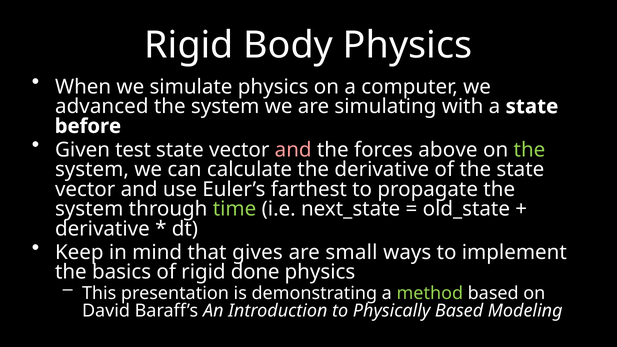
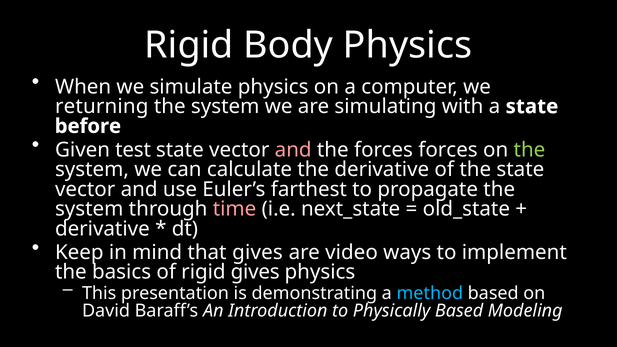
advanced: advanced -> returning (102, 106)
forces above: above -> forces (448, 150)
time colour: light green -> pink (235, 209)
small: small -> video (351, 252)
rigid done: done -> gives (255, 272)
method colour: light green -> light blue (430, 294)
